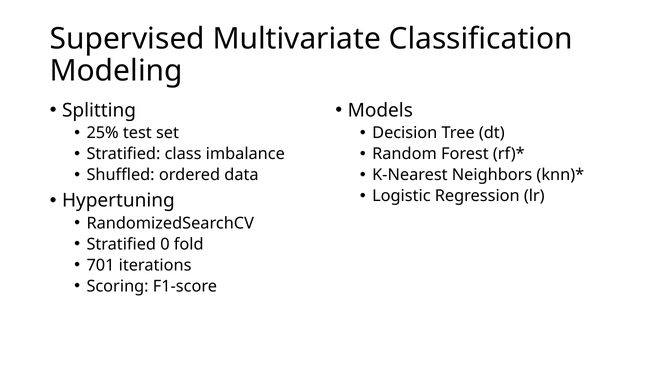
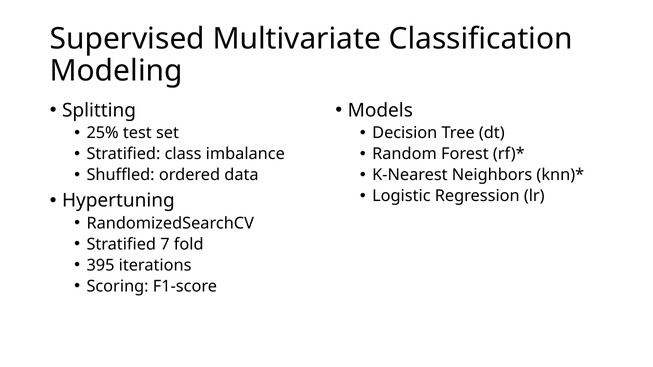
0: 0 -> 7 (165, 244)
701: 701 -> 395 (101, 265)
